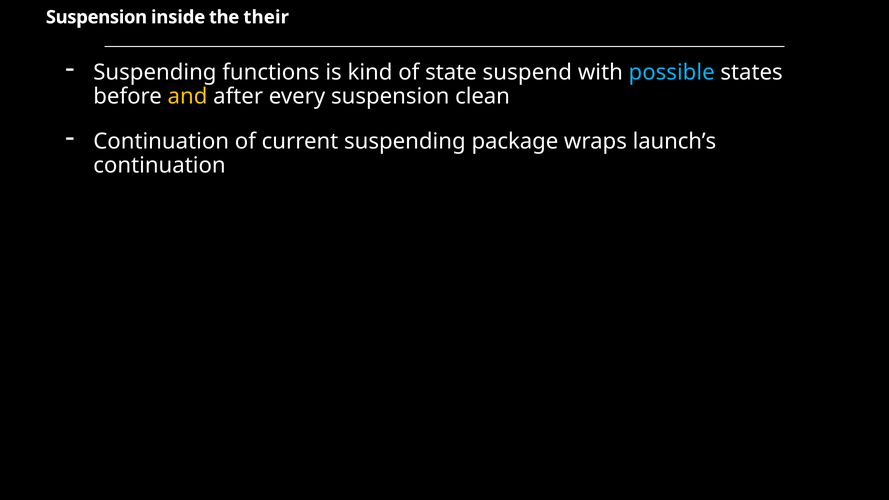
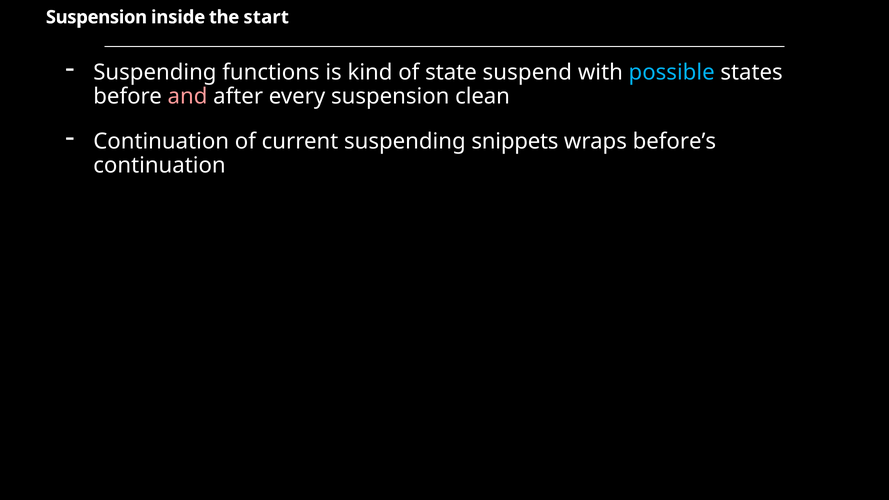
their: their -> start (266, 17)
and colour: yellow -> pink (188, 96)
package: package -> snippets (515, 141)
launch’s: launch’s -> before’s (674, 141)
